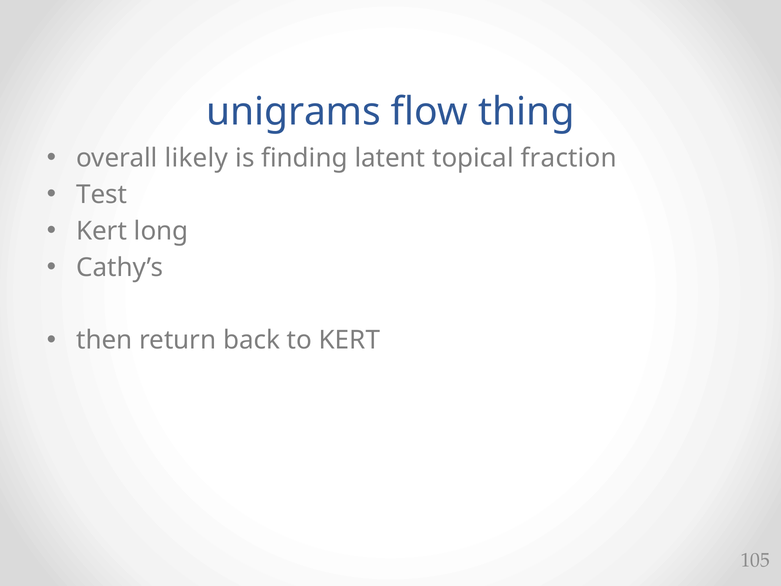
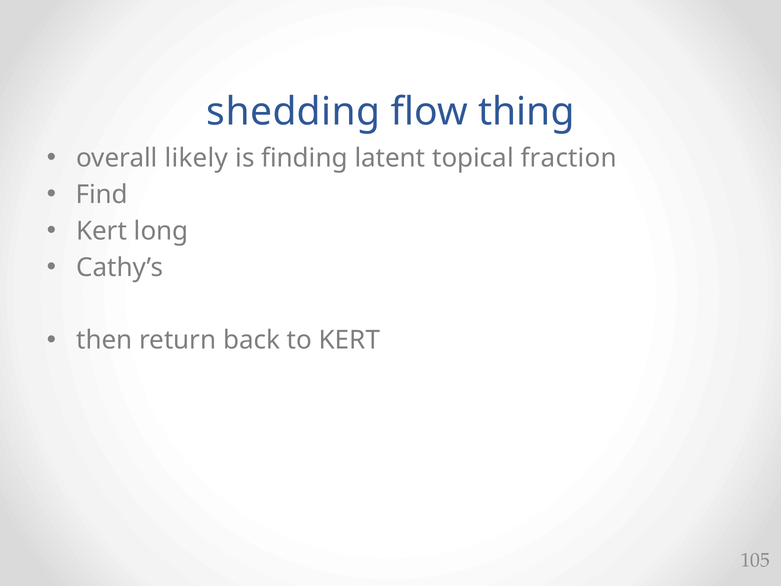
unigrams: unigrams -> shedding (293, 112)
Test: Test -> Find (102, 194)
